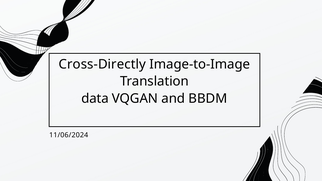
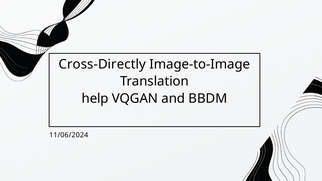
data: data -> help (95, 99)
